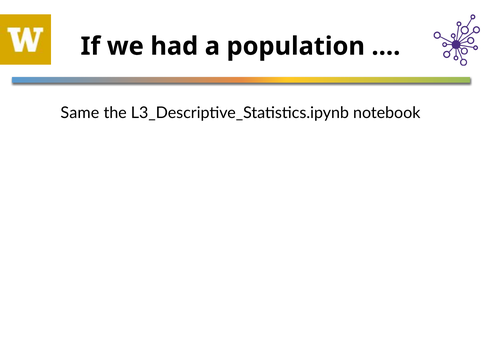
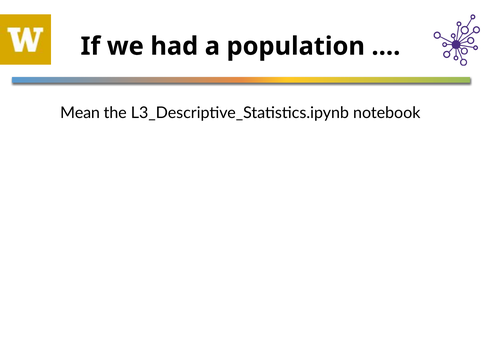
Same: Same -> Mean (80, 113)
